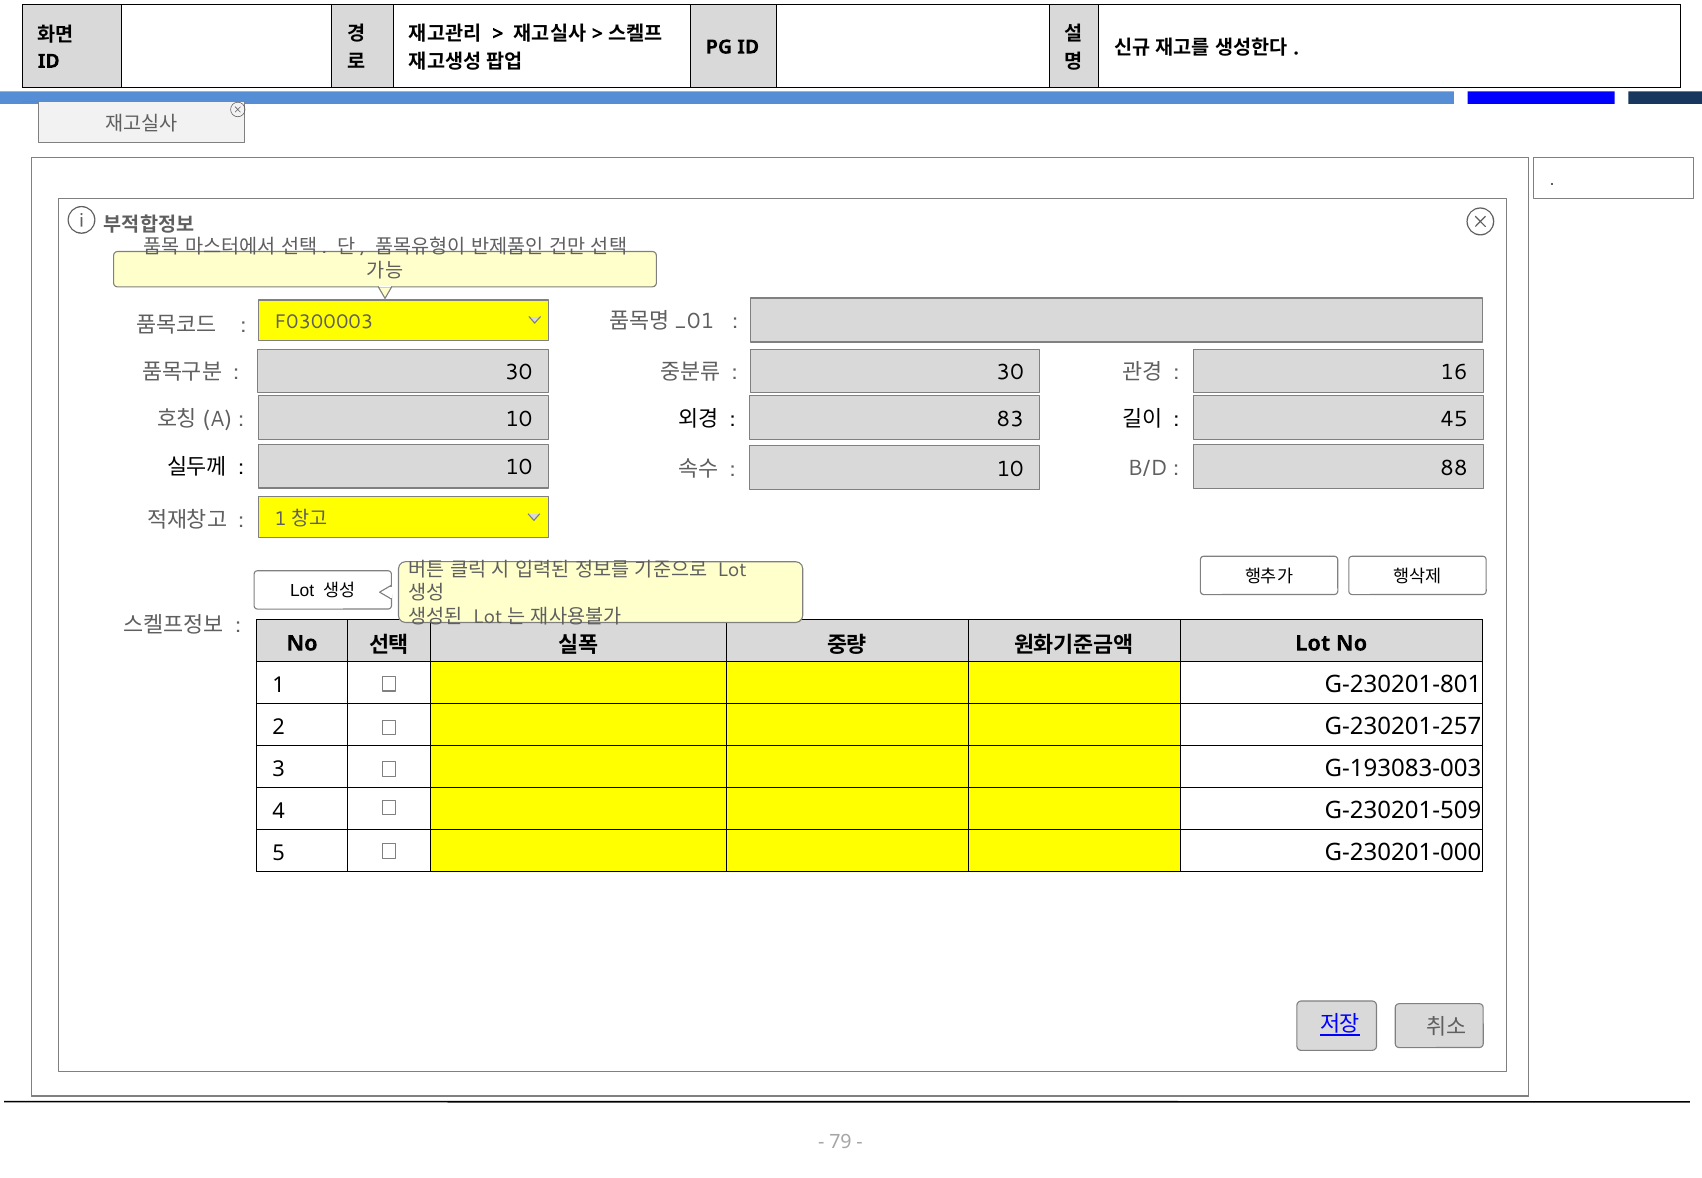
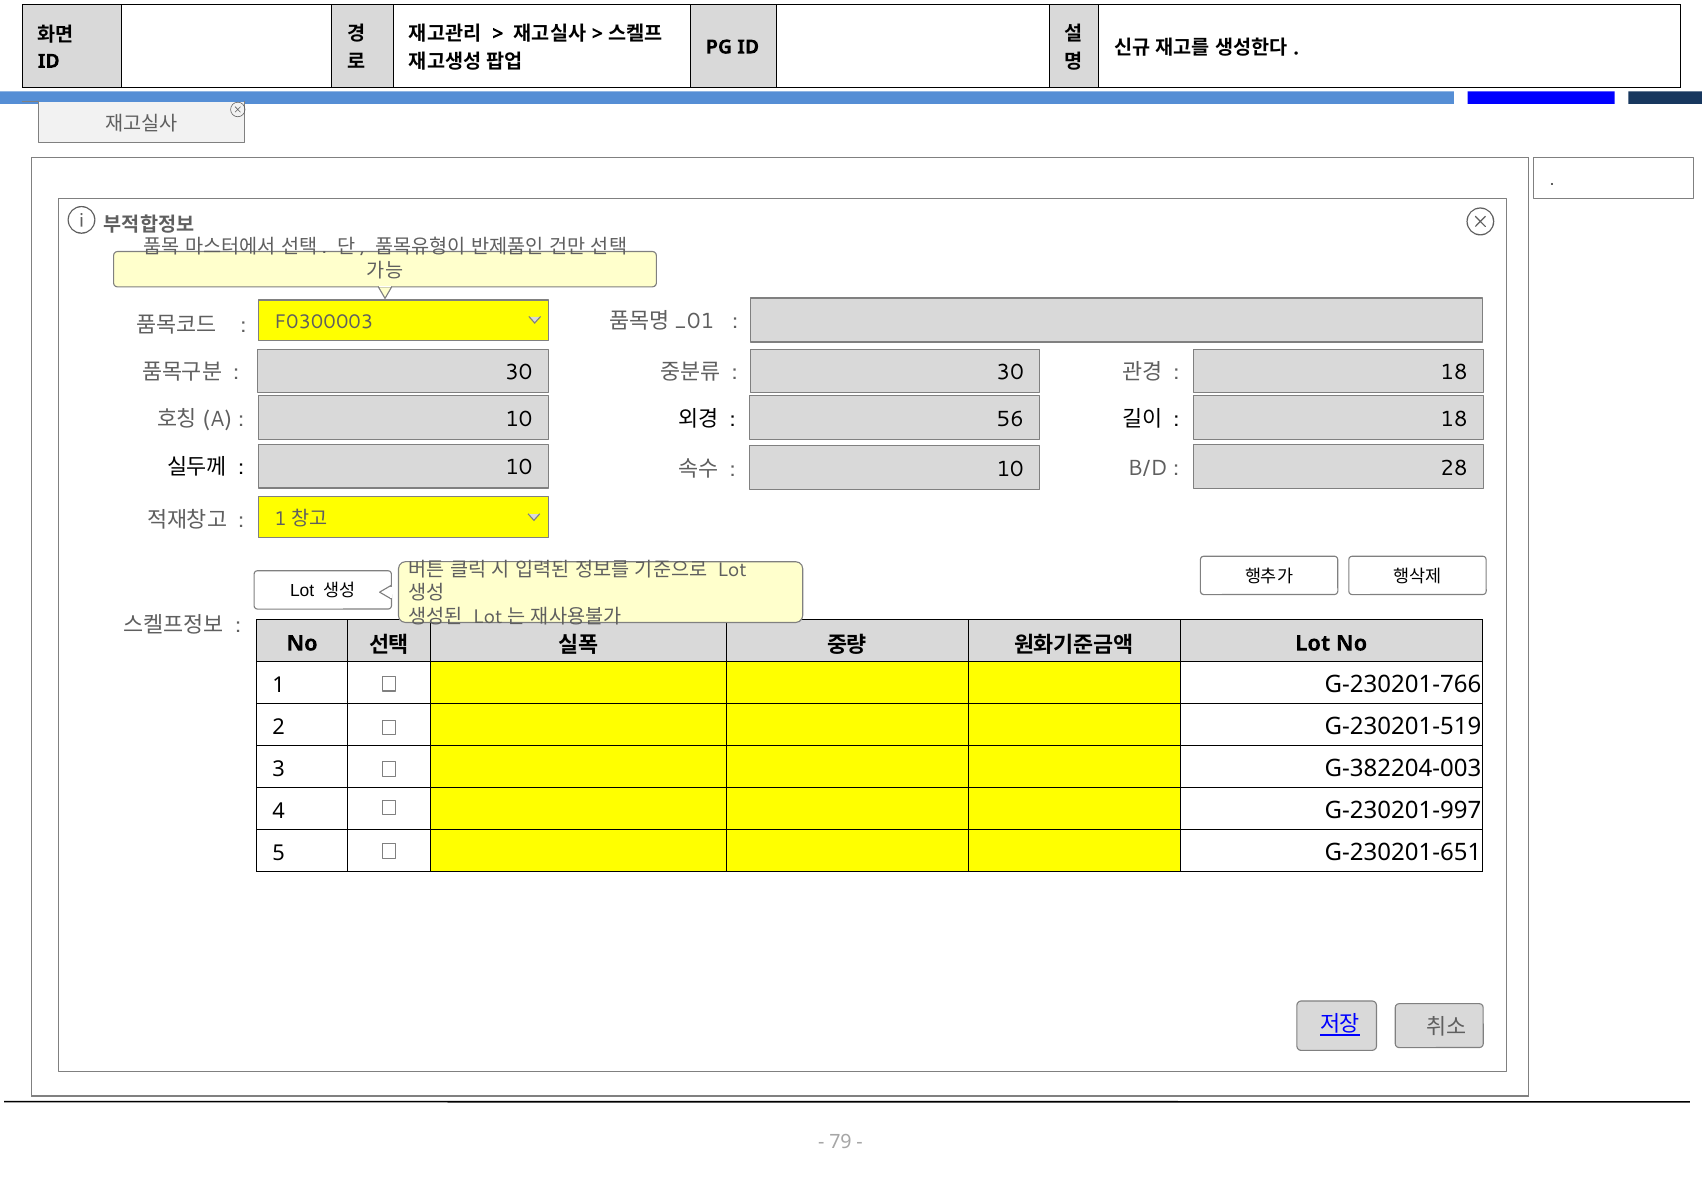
16: 16 -> 18 (1454, 372)
83: 83 -> 56 (1010, 419)
45: 45 -> 18 (1454, 419)
88: 88 -> 28 (1454, 468)
G-230201-801: G-230201-801 -> G-230201-766 (1403, 685)
G-230201-257: G-230201-257 -> G-230201-519 (1403, 727)
G-193083-003: G-193083-003 -> G-382204-003 (1403, 769)
G-230201-509: G-230201-509 -> G-230201-997 (1403, 811)
G-230201-000: G-230201-000 -> G-230201-651 (1403, 853)
